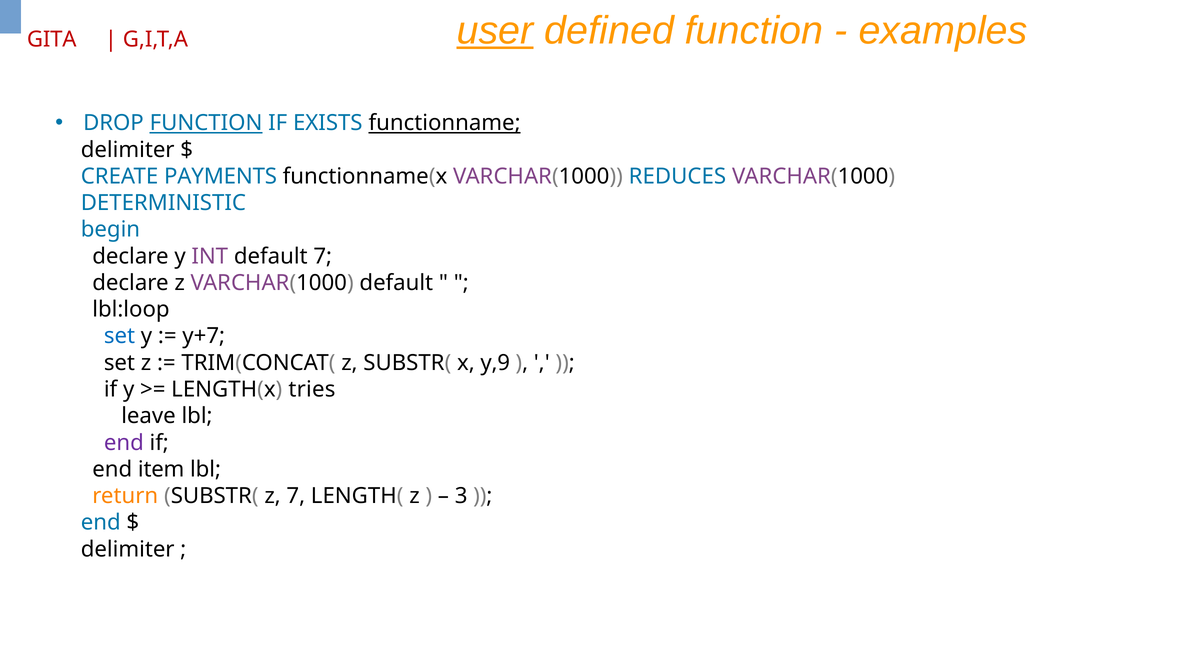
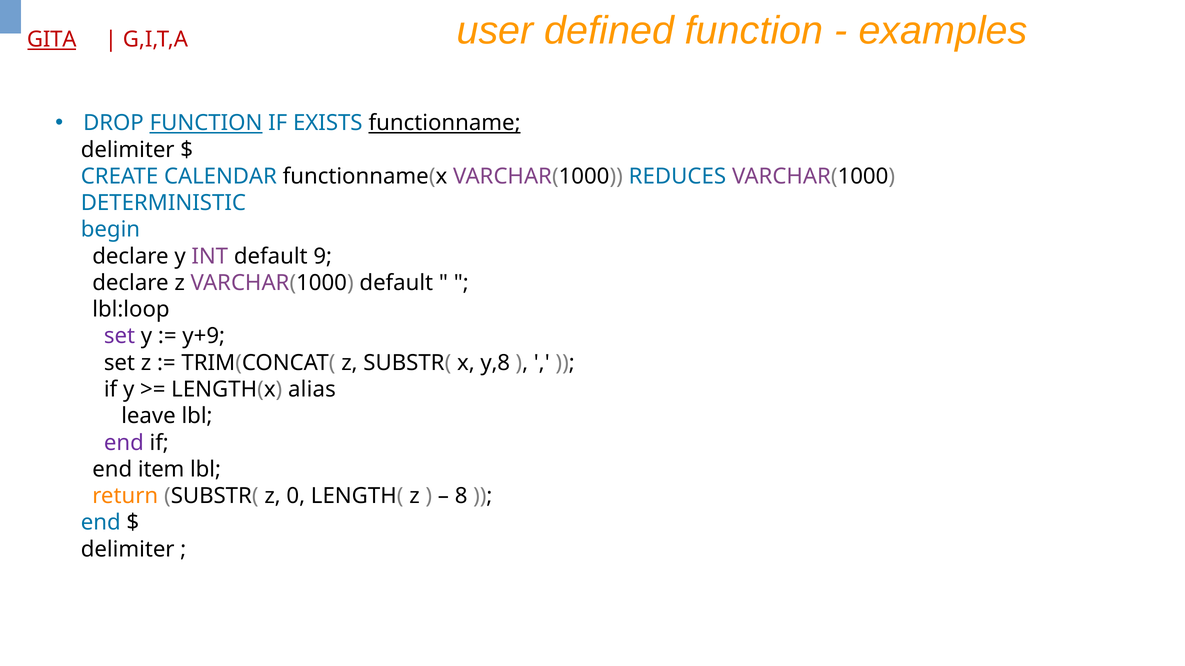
user underline: present -> none (495, 31)
GITA underline: none -> present (52, 40)
PAYMENTS: PAYMENTS -> CALENDAR (220, 176)
default 7: 7 -> 9 (323, 256)
set colour: blue -> purple (119, 336)
y+7: y+7 -> y+9 (204, 336)
y,9: y,9 -> y,8 (495, 363)
tries: tries -> alias (312, 390)
z 7: 7 -> 0 (296, 496)
3: 3 -> 8 (461, 496)
